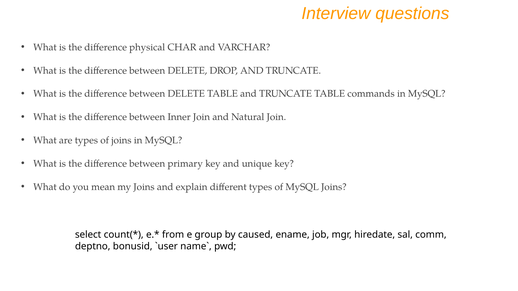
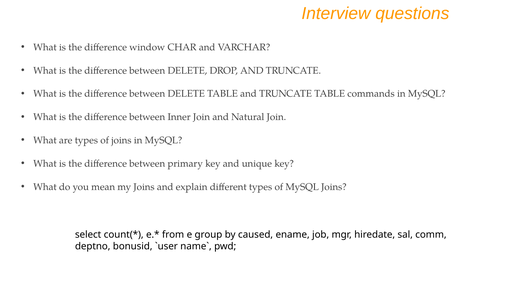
physical: physical -> window (147, 47)
